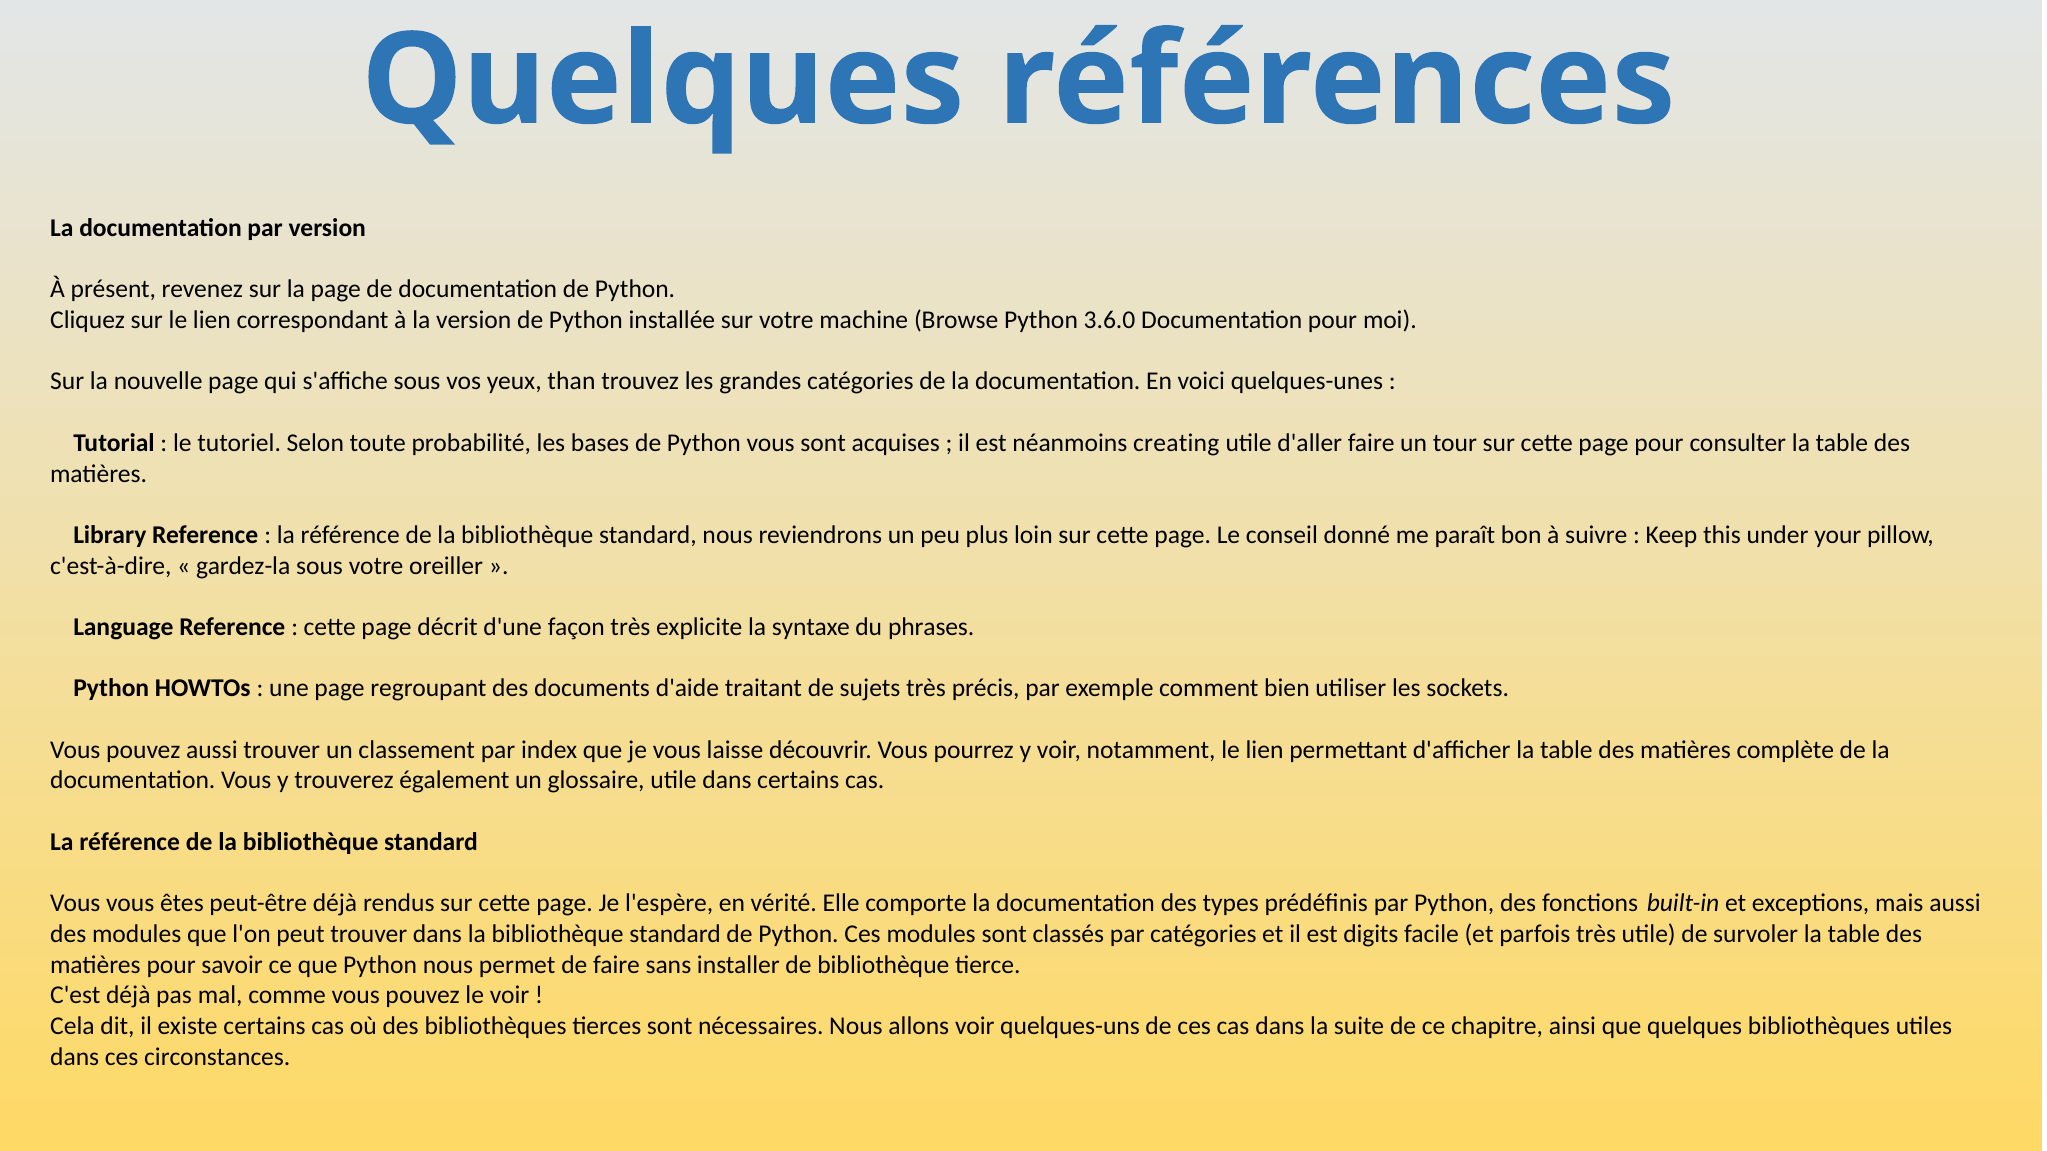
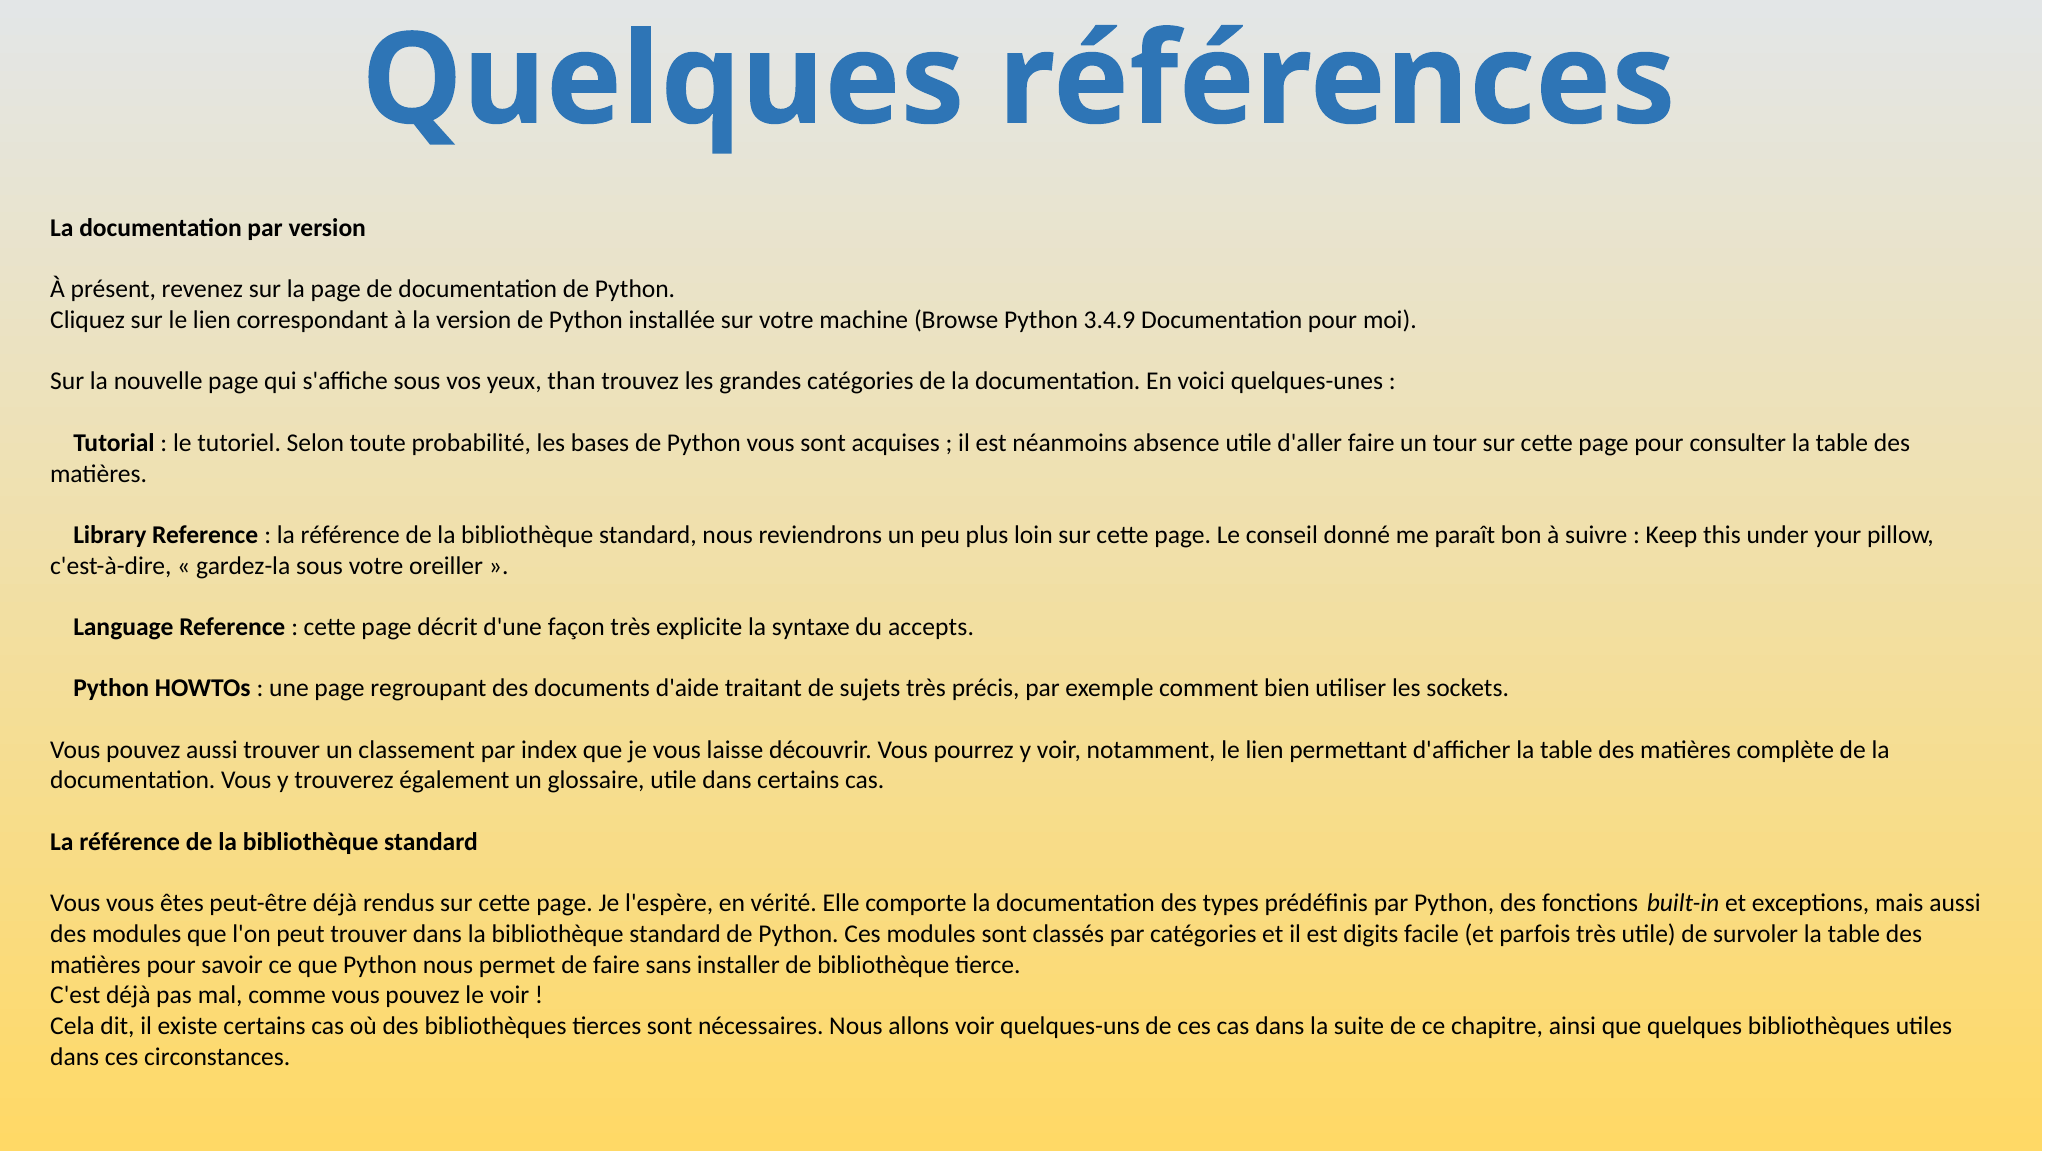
3.6.0: 3.6.0 -> 3.4.9 (1110, 320)
creating: creating -> absence (1176, 443)
phrases: phrases -> accepts (931, 627)
